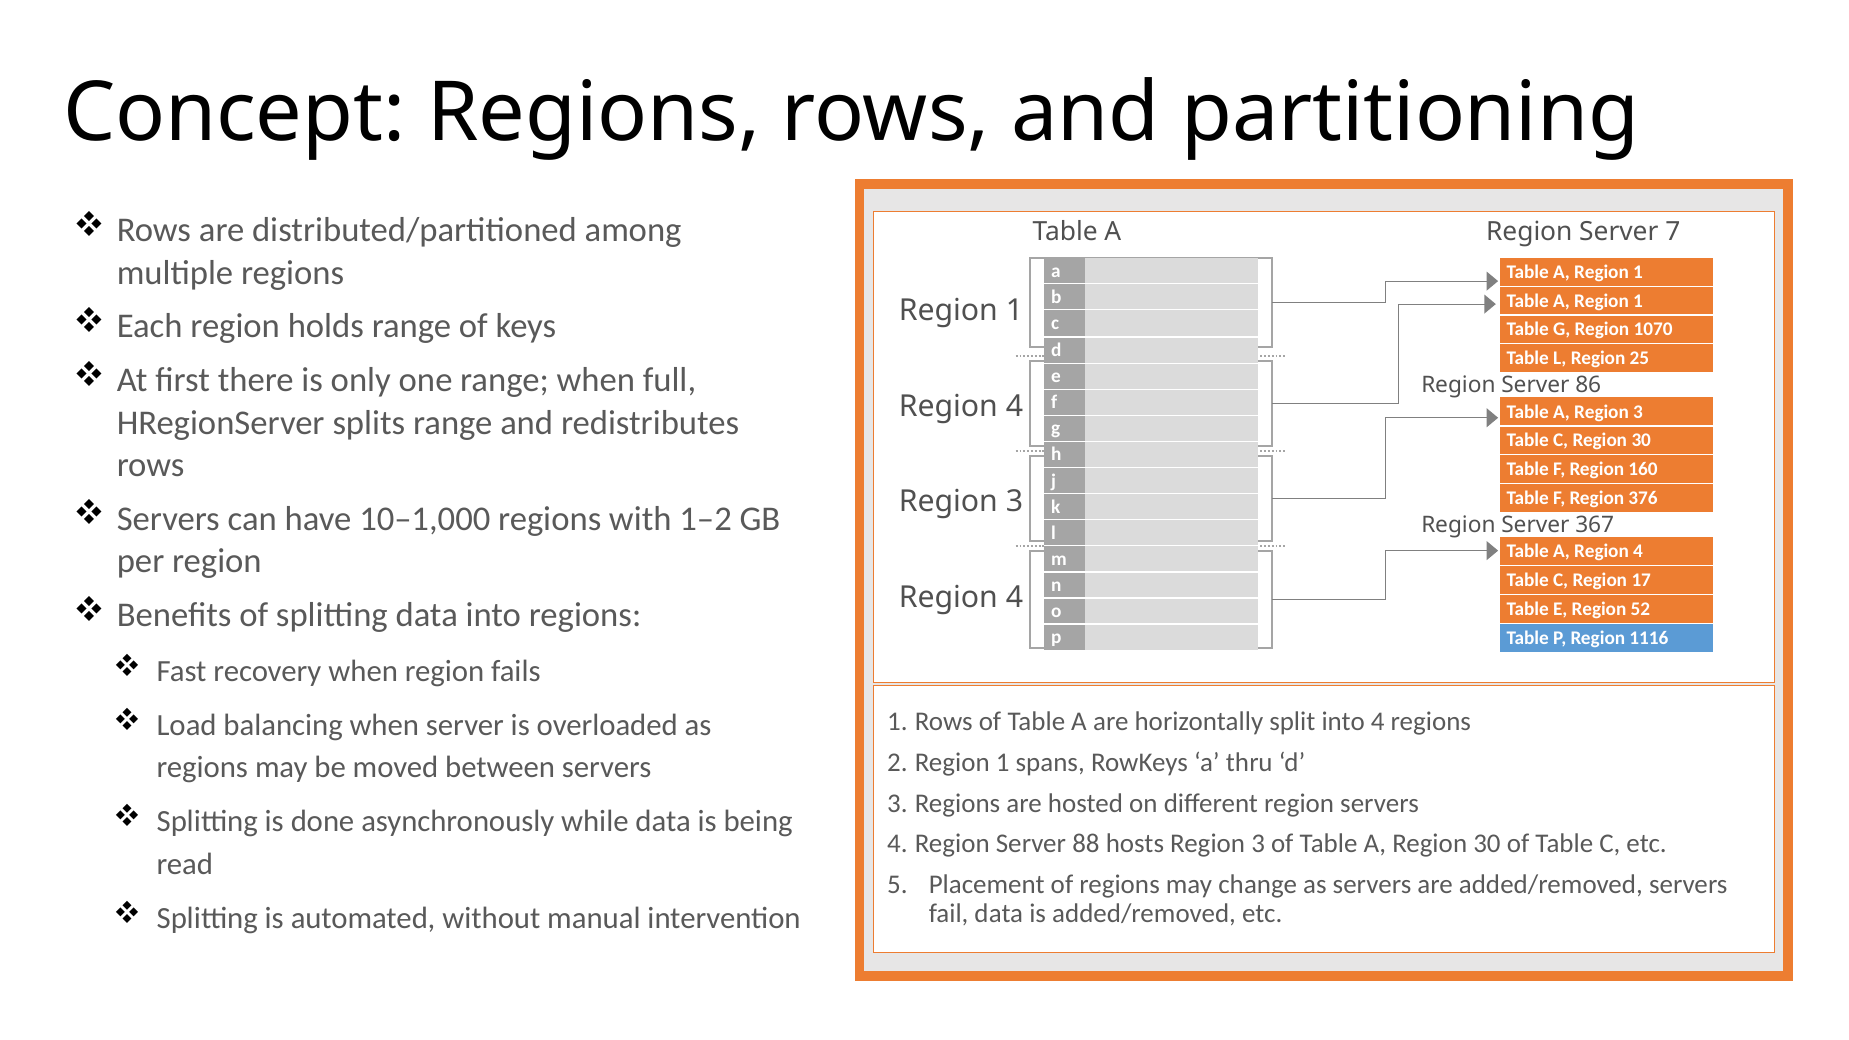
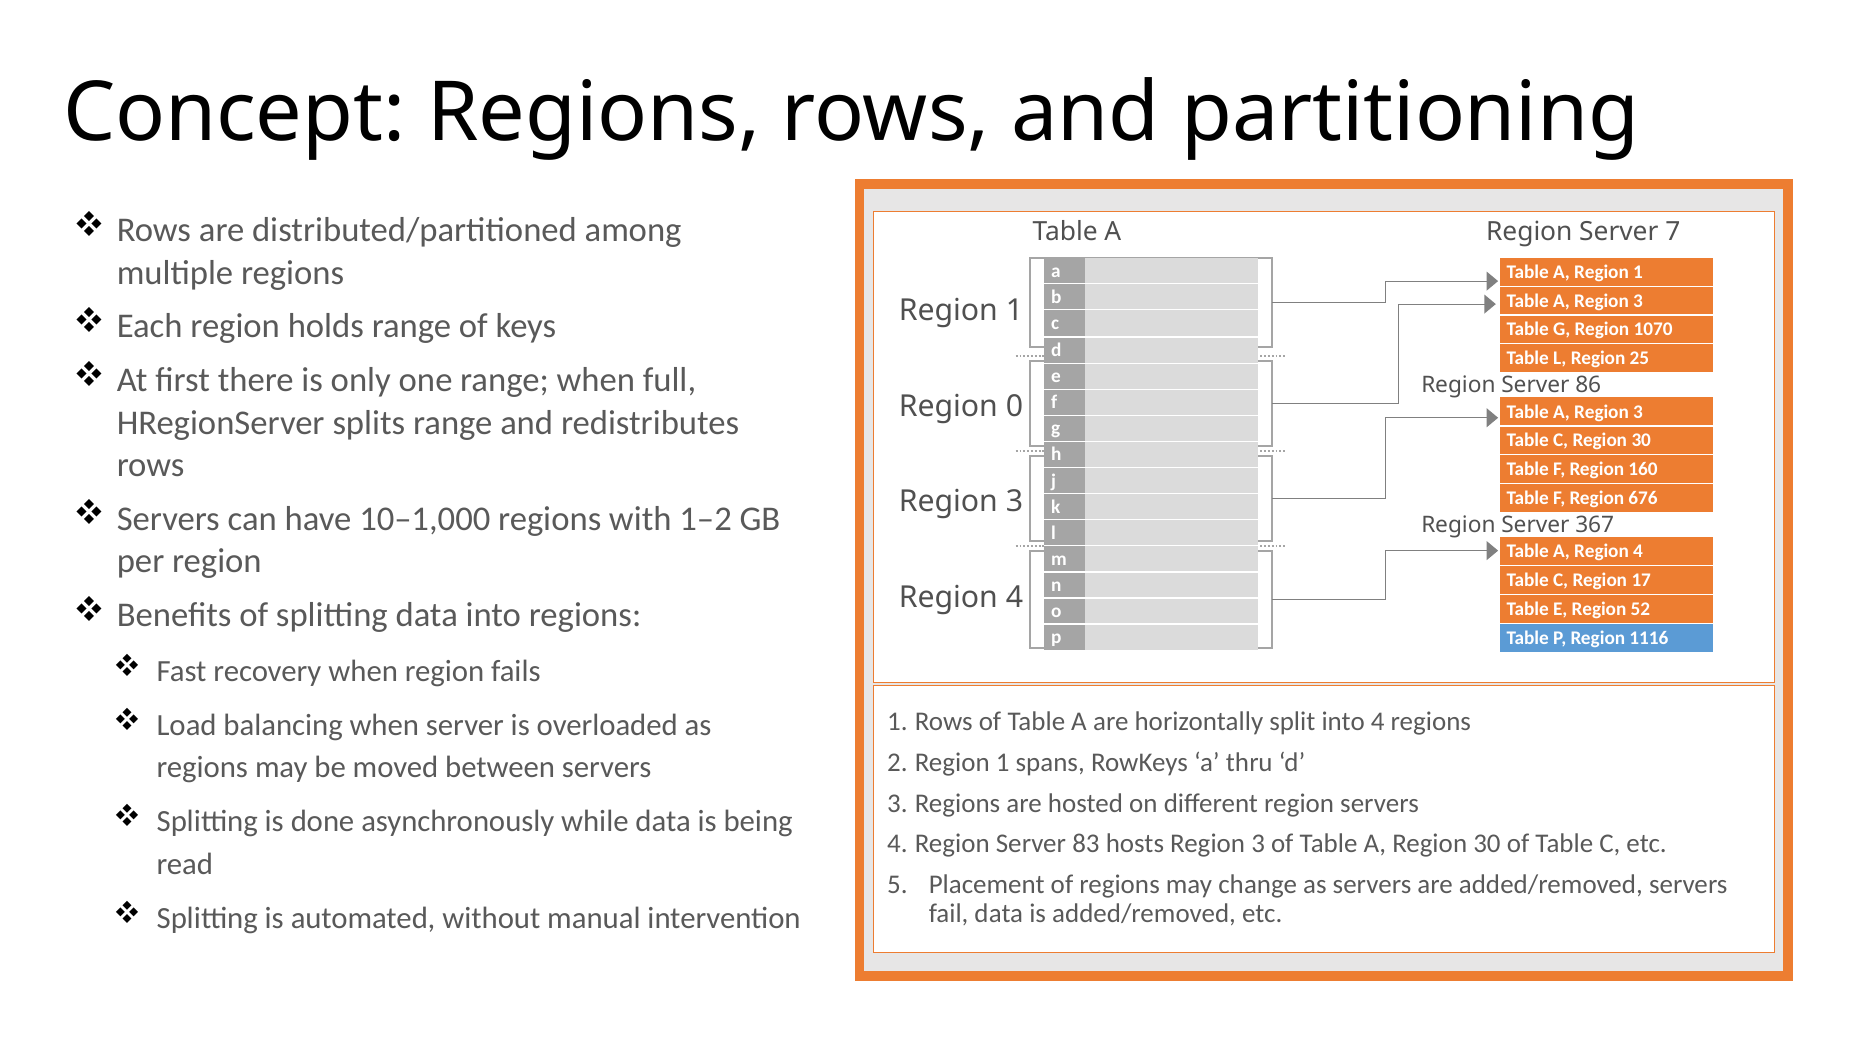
1: 1 -> 3 (1638, 301)
4: 4 -> 0 (1015, 406)
376: 376 -> 676 (1643, 498)
88: 88 -> 83 (1086, 844)
